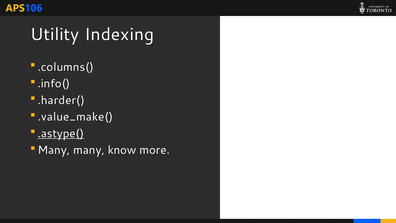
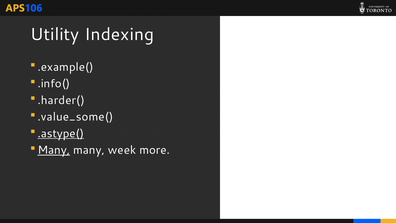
.columns(: .columns( -> .example( (66, 67)
.value_make(: .value_make( -> .value_some( (75, 117)
Many underline: none -> present (54, 150)
know: know -> week (122, 150)
